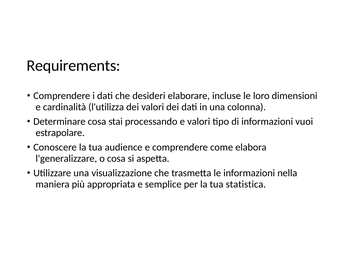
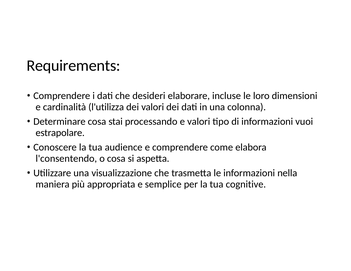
l'generalizzare: l'generalizzare -> l'consentendo (66, 159)
statistica: statistica -> cognitive (246, 184)
